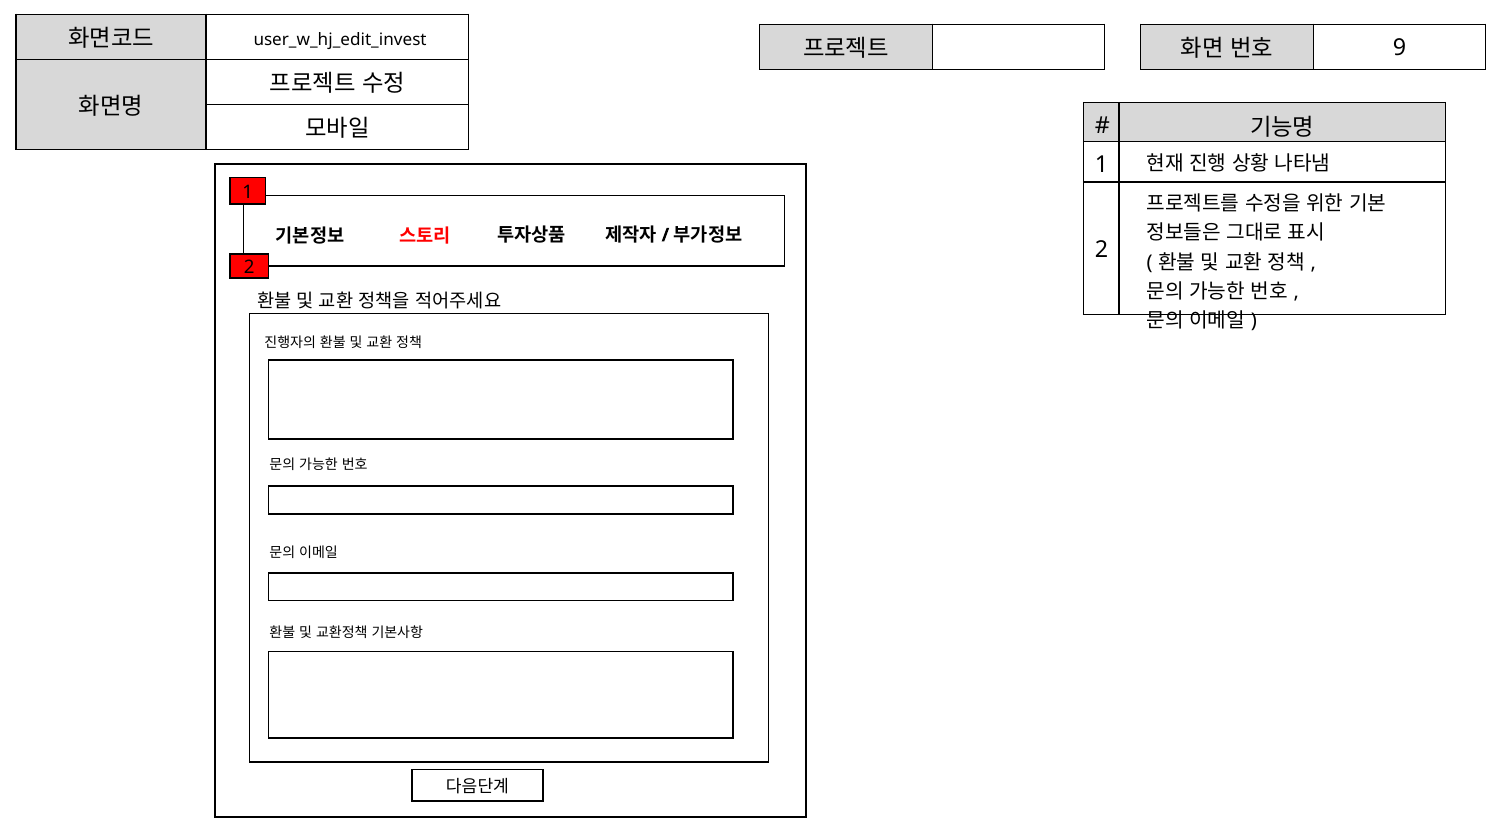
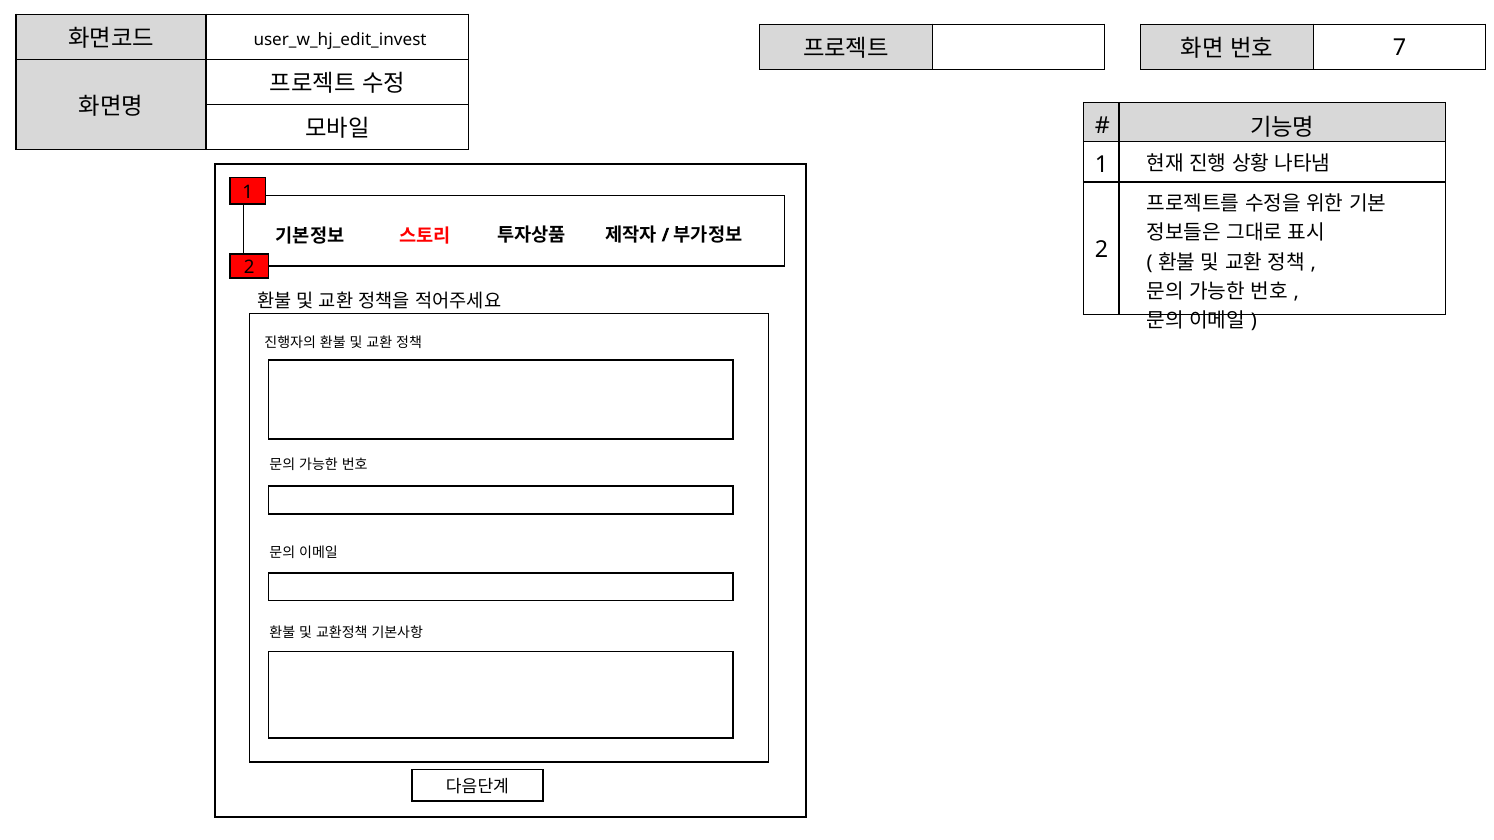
9: 9 -> 7 (1399, 48)
